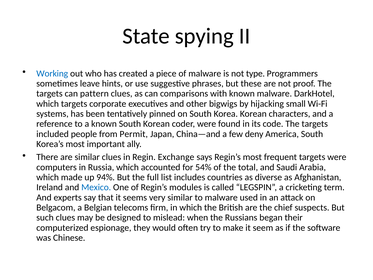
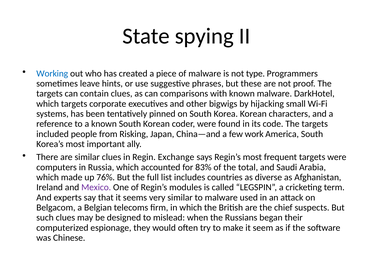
pattern: pattern -> contain (94, 94)
Permit: Permit -> Risking (134, 134)
deny: deny -> work (254, 134)
54%: 54% -> 83% (203, 167)
94%: 94% -> 76% (106, 177)
Mexico colour: blue -> purple (96, 187)
